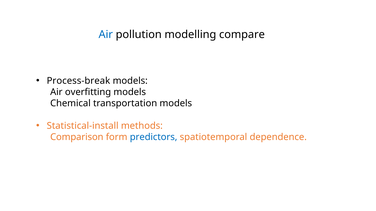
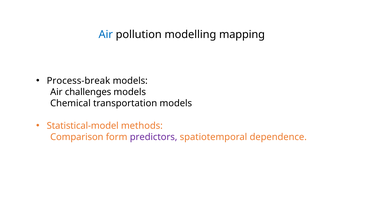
compare: compare -> mapping (242, 35)
overfitting: overfitting -> challenges (88, 92)
Statistical-install: Statistical-install -> Statistical-model (83, 126)
predictors colour: blue -> purple (154, 137)
